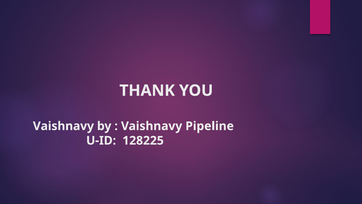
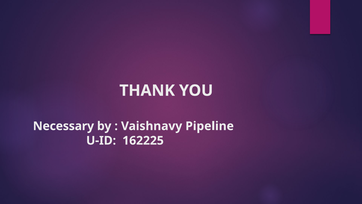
Vaishnavy: Vaishnavy -> Necessary (63, 126)
128225: 128225 -> 162225 (143, 140)
